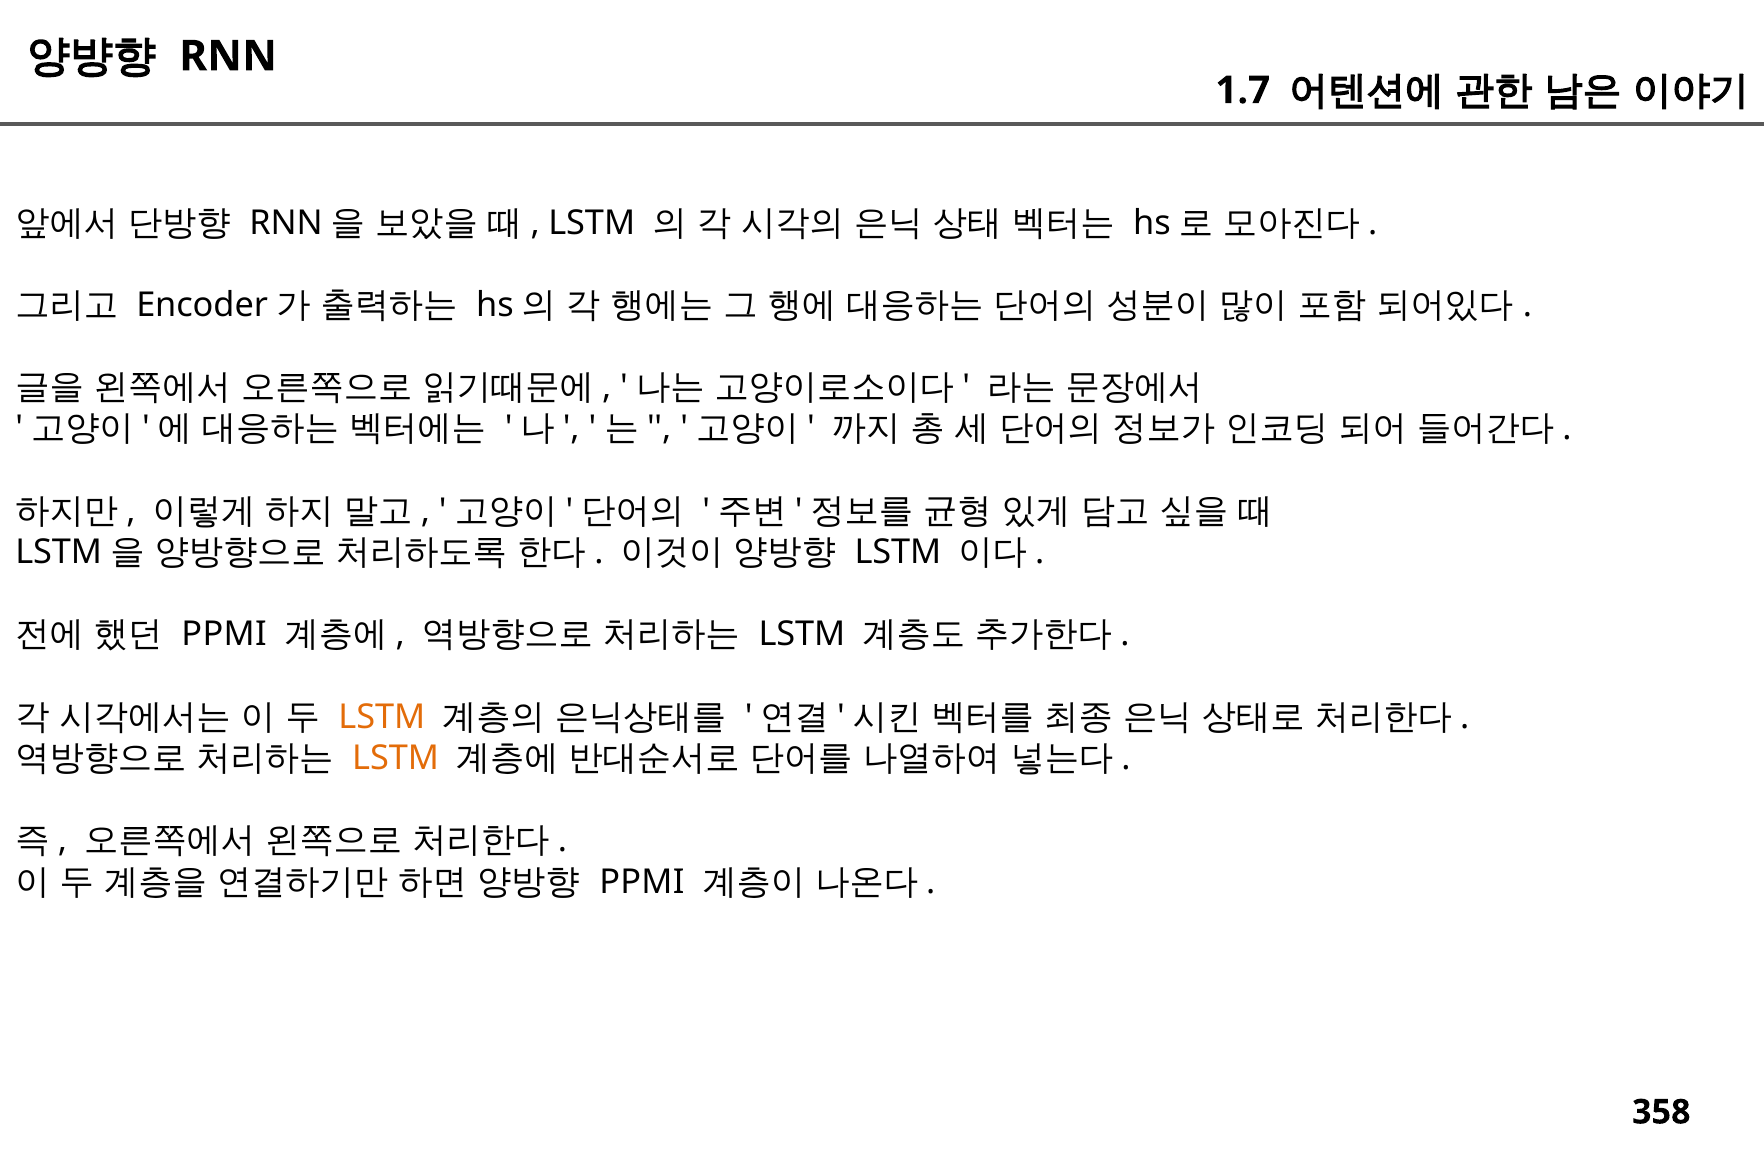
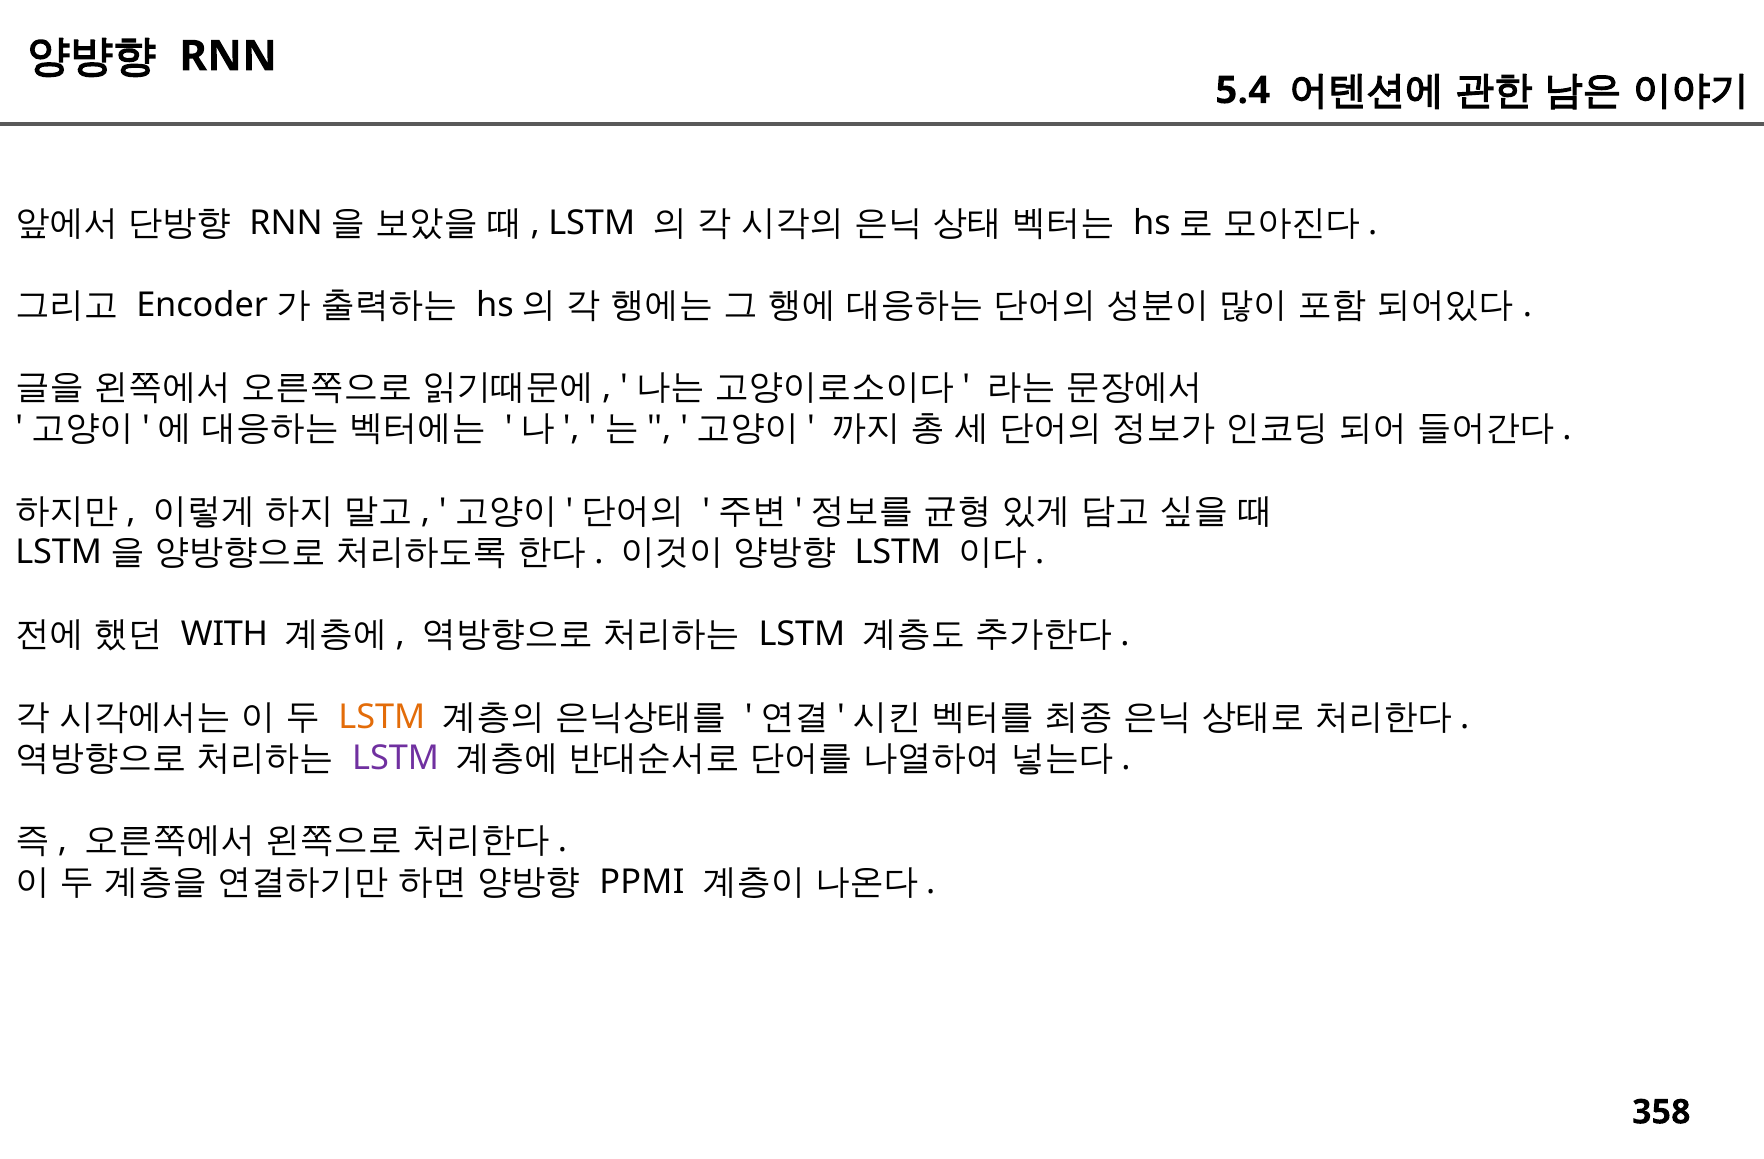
1.7: 1.7 -> 5.4 (1243, 90)
PPMI: PPMI -> WITH (224, 634)
LSTM colour: orange -> purple (396, 758)
